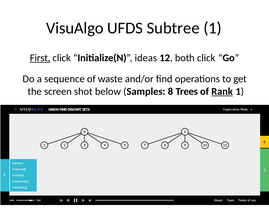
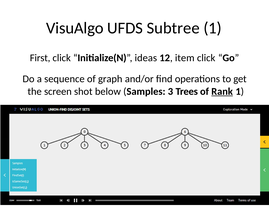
First underline: present -> none (40, 58)
both: both -> item (185, 58)
waste: waste -> graph (110, 79)
8: 8 -> 3 (170, 91)
